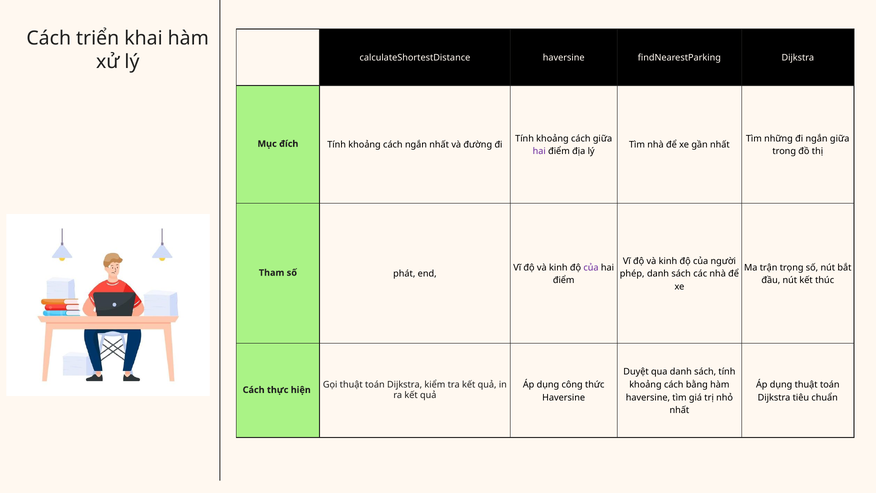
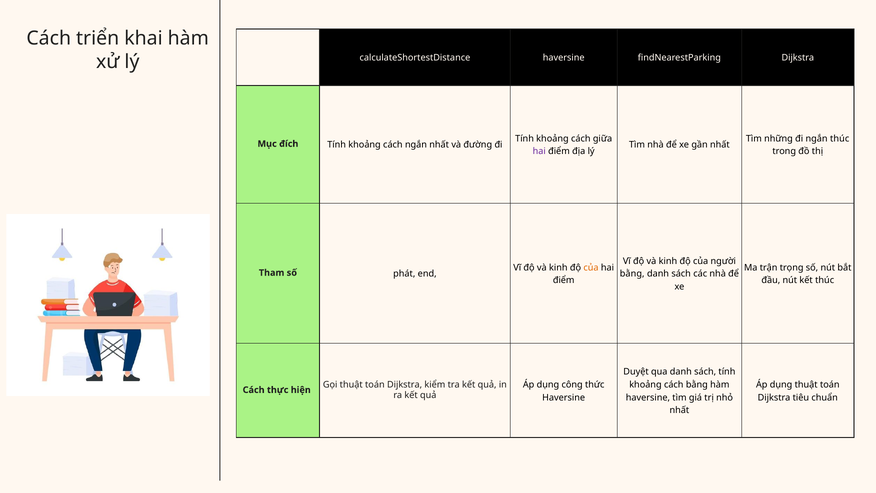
ngắn giữa: giữa -> thúc (840, 139)
của colour: purple -> orange (591, 267)
phép: phép -> bằng (632, 274)
